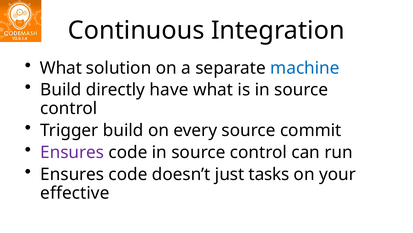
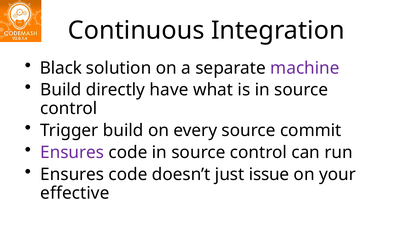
What: What -> Black (61, 68)
machine colour: blue -> purple (305, 68)
tasks: tasks -> issue (269, 174)
